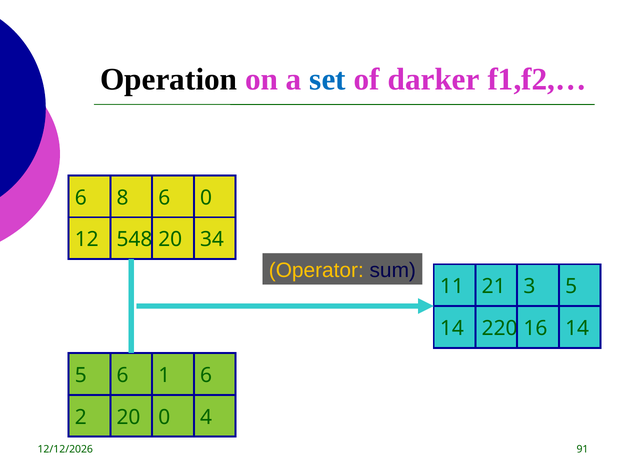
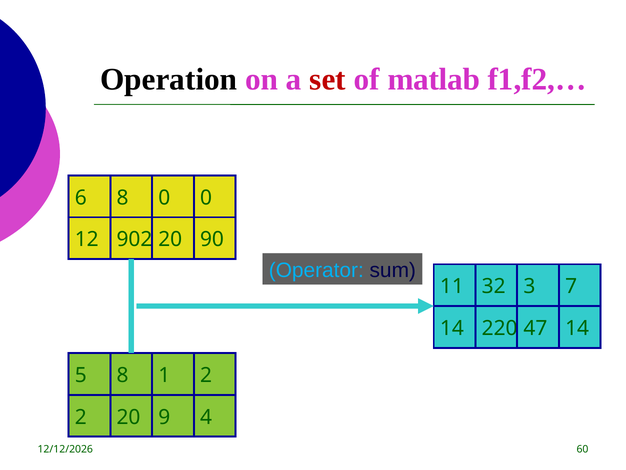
set colour: blue -> red (328, 79)
darker: darker -> matlab (434, 79)
8 6: 6 -> 0 (164, 198)
548: 548 -> 902 (134, 239)
34: 34 -> 90 (212, 239)
Operator colour: yellow -> light blue (316, 270)
21: 21 -> 32 (494, 286)
3 5: 5 -> 7 (571, 286)
16: 16 -> 47 (535, 328)
5 6: 6 -> 8 (123, 375)
1 6: 6 -> 2 (206, 375)
20 0: 0 -> 9 (164, 417)
91: 91 -> 60 (582, 449)
